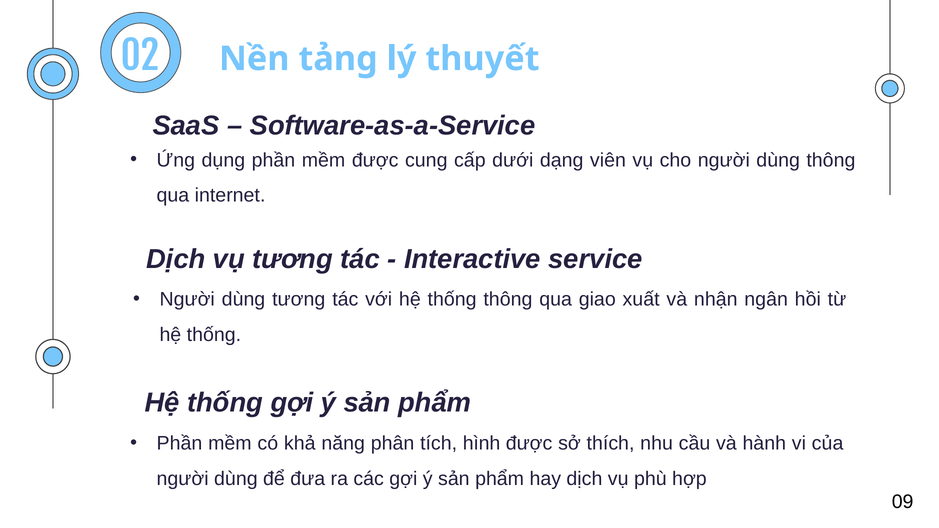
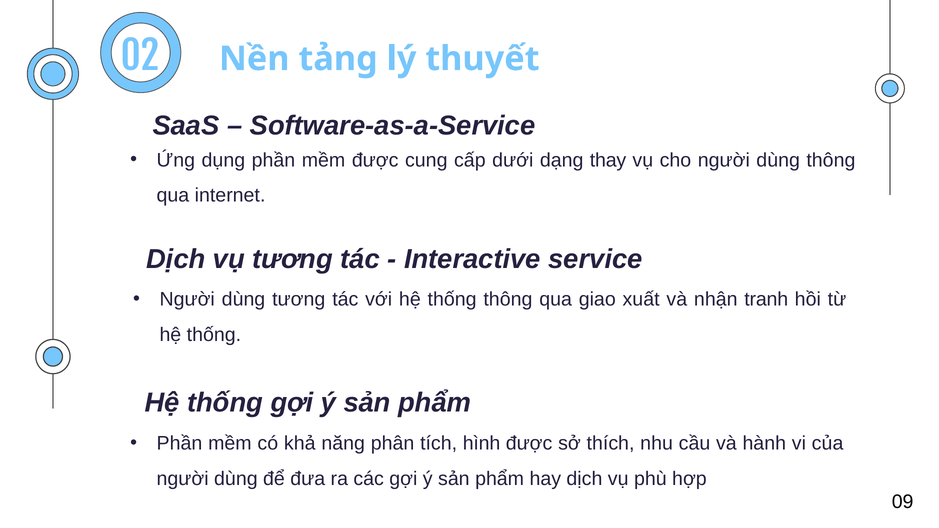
viên: viên -> thay (608, 160)
ngân: ngân -> tranh (766, 300)
